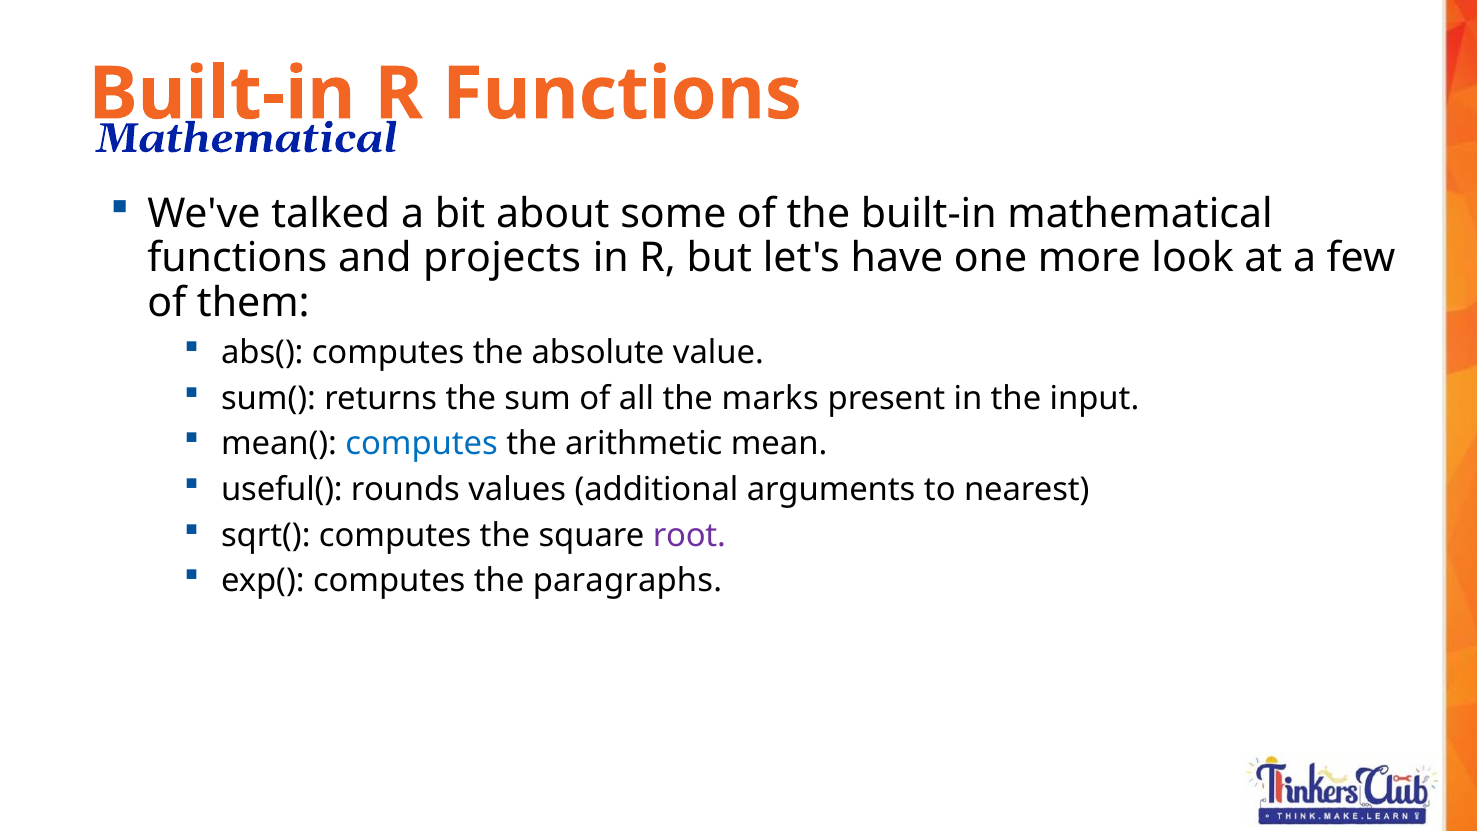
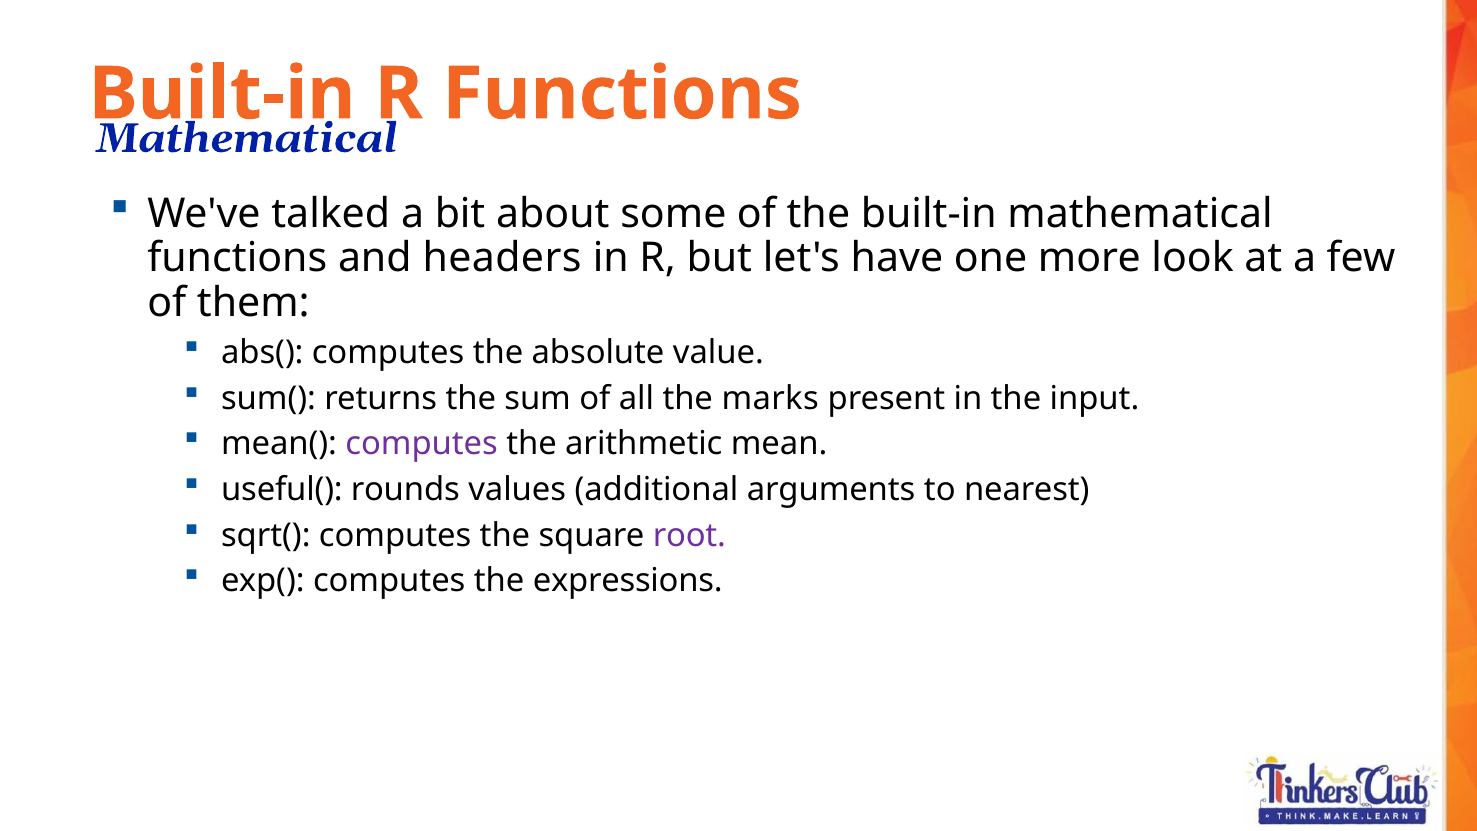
projects: projects -> headers (502, 258)
computes colour: blue -> purple (422, 444)
paragraphs: paragraphs -> expressions (628, 581)
